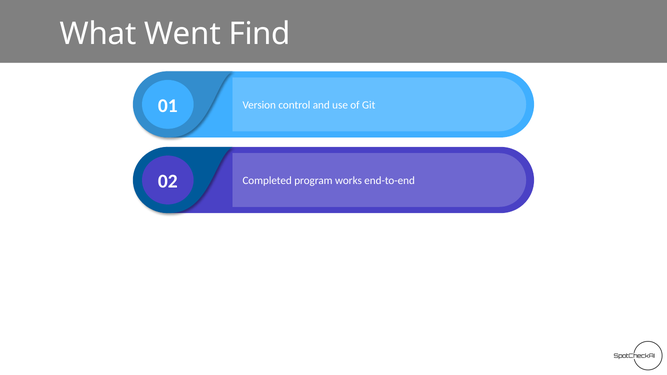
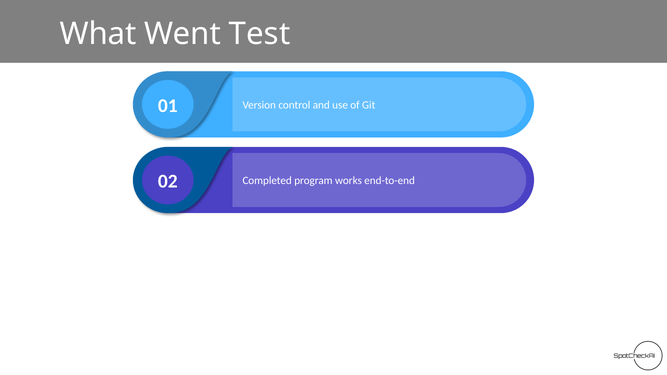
Find: Find -> Test (259, 34)
